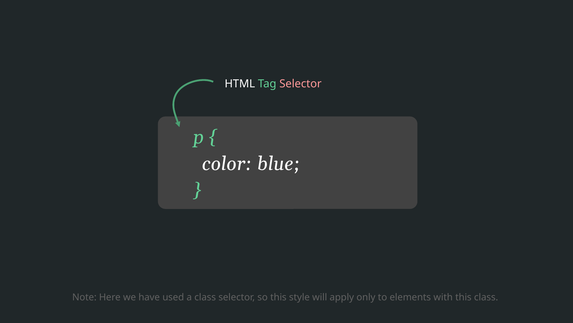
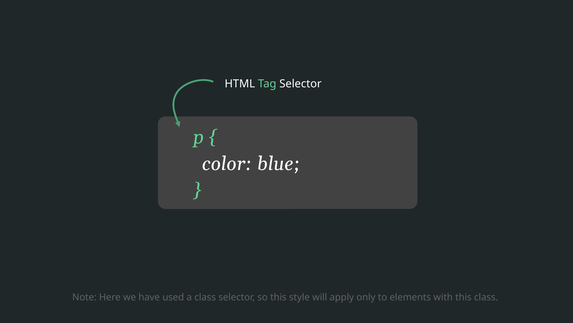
Selector colour: pink -> white (300, 84)
